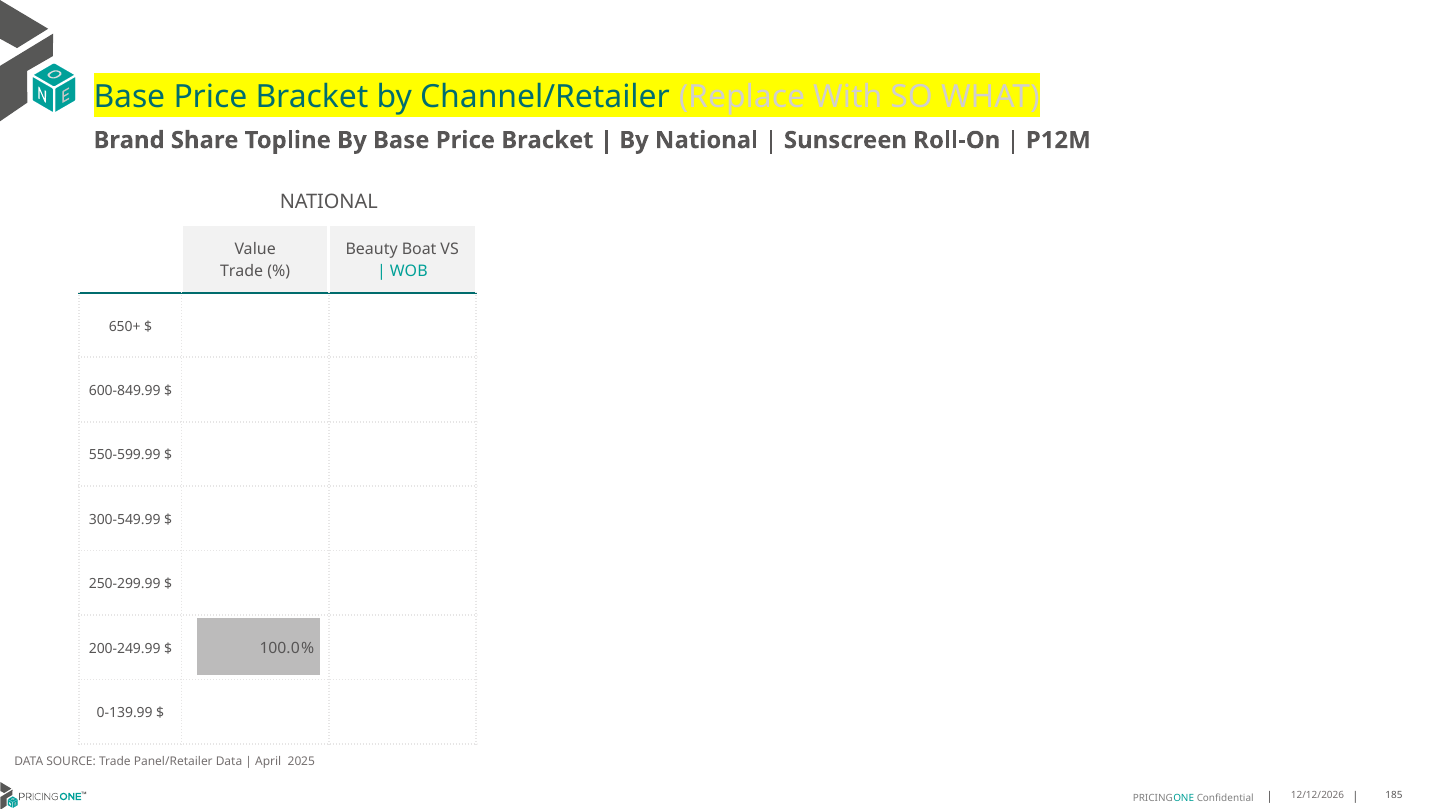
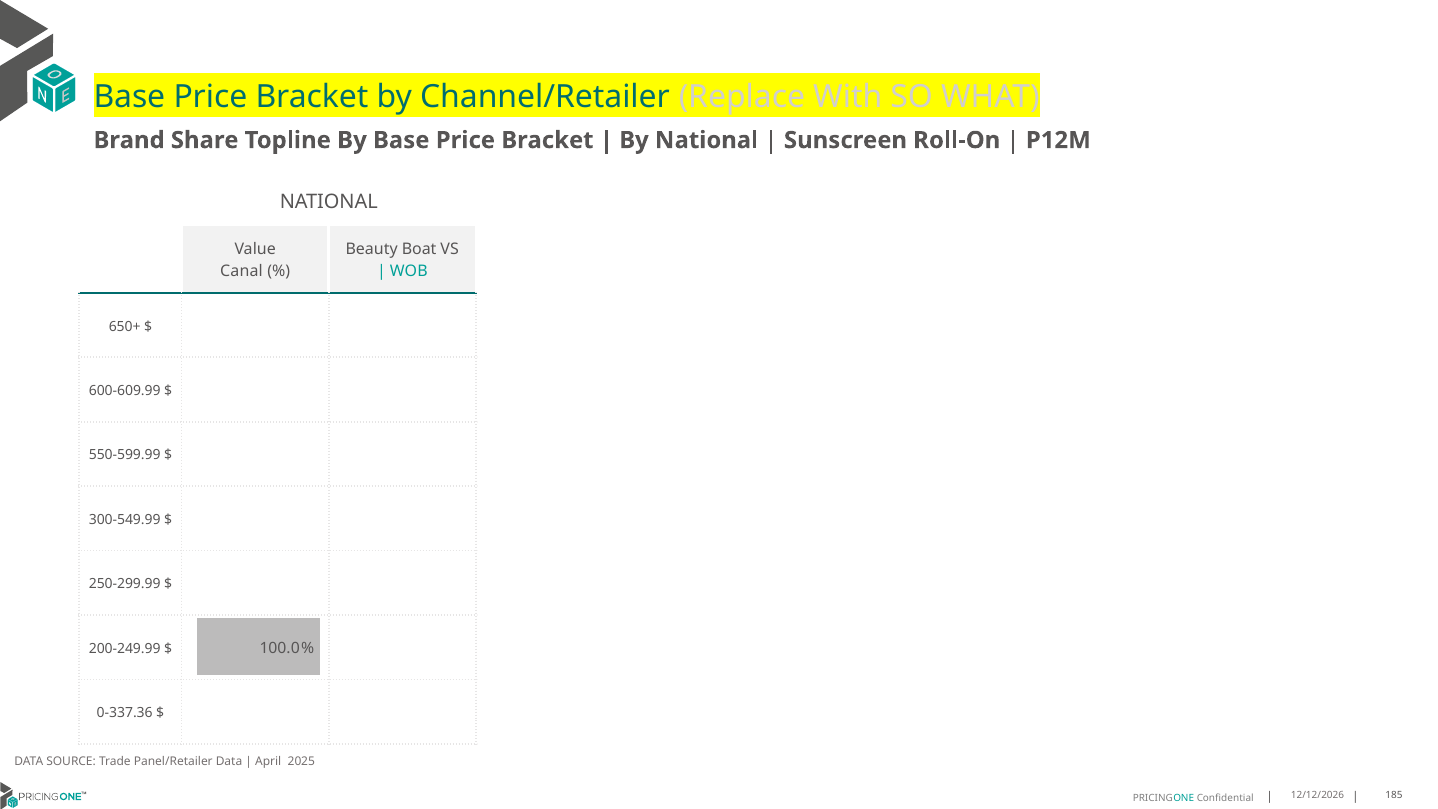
Trade: Trade -> Canal (242, 271)
600-849.99: 600-849.99 -> 600-609.99 (125, 391)
0-139.99: 0-139.99 -> 0-337.36 (125, 713)
